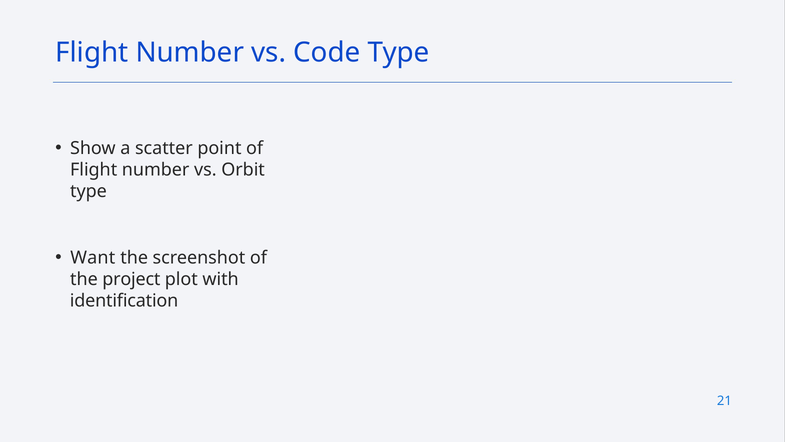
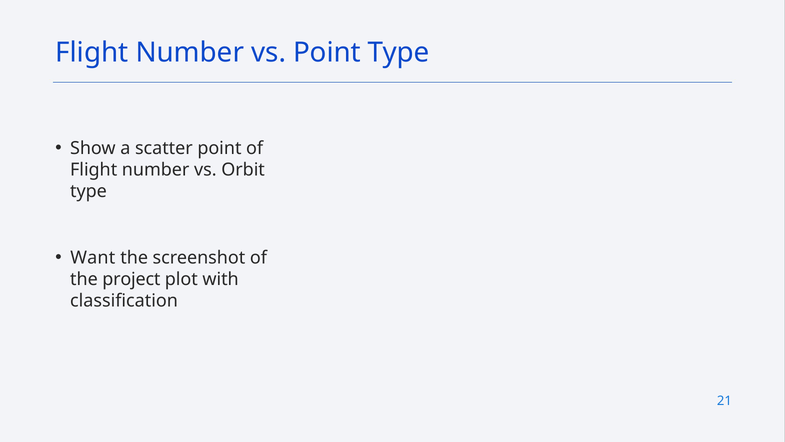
vs Code: Code -> Point (327, 52)
identification: identification -> classification (124, 300)
